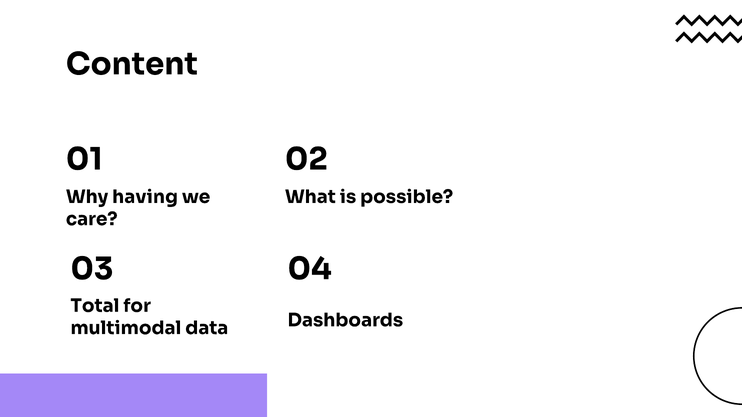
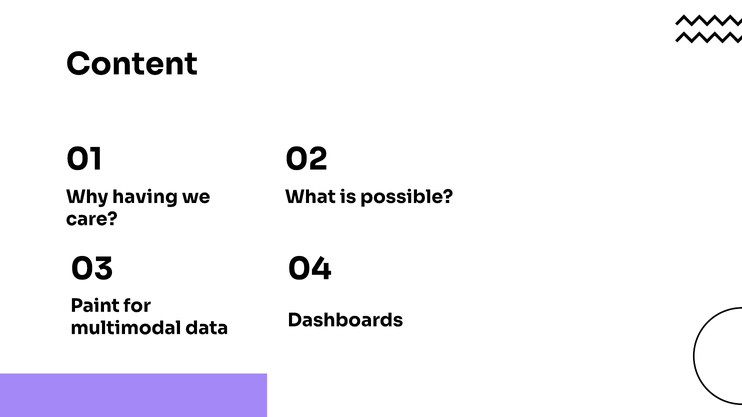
Total: Total -> Paint (95, 306)
